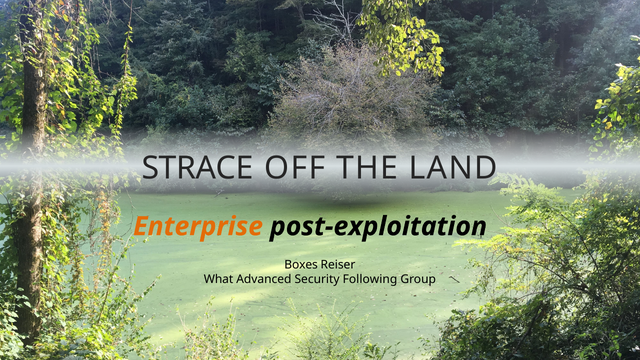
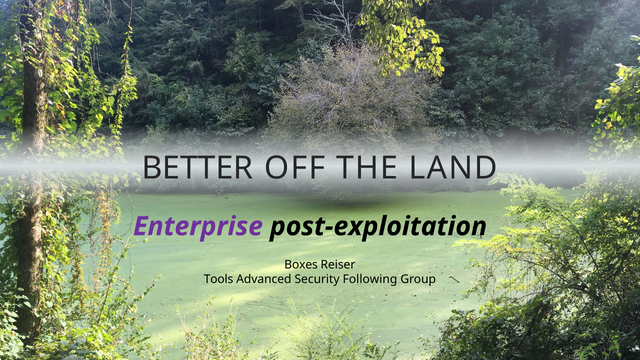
STRACE: STRACE -> BETTER (197, 168)
Enterprise colour: orange -> purple (198, 226)
What: What -> Tools (219, 279)
